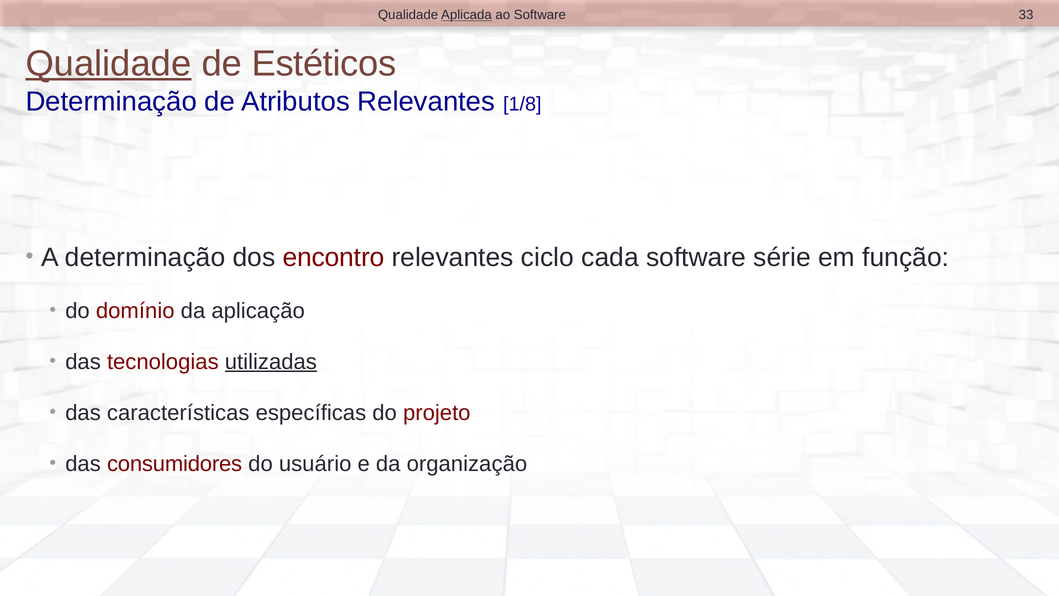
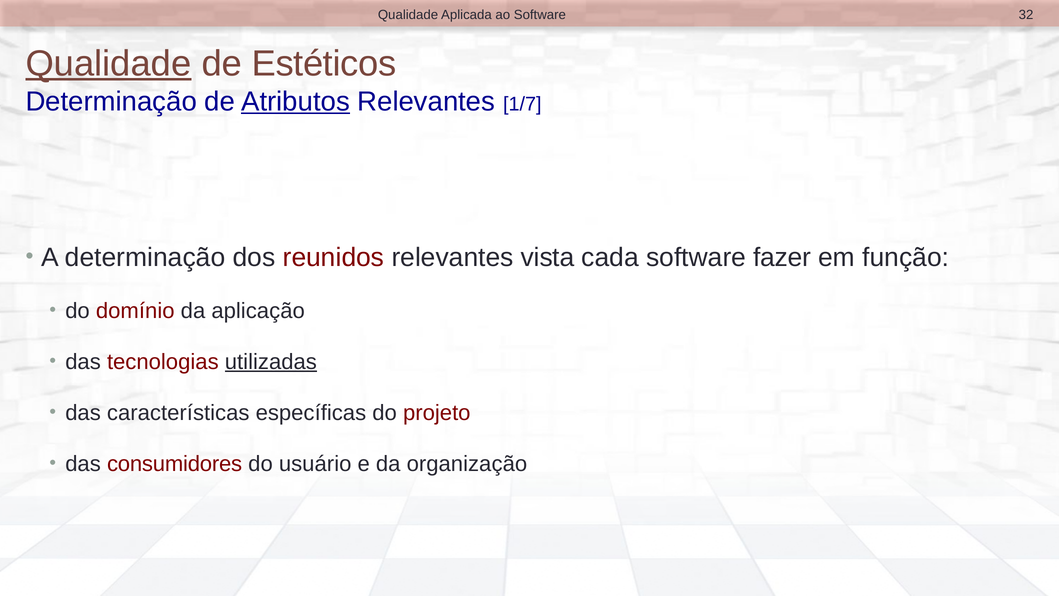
Aplicada underline: present -> none (466, 15)
33: 33 -> 32 (1026, 15)
Atributos underline: none -> present (296, 101)
1/8: 1/8 -> 1/7 (522, 104)
encontro: encontro -> reunidos (333, 257)
ciclo: ciclo -> vista (548, 257)
série: série -> fazer (782, 257)
